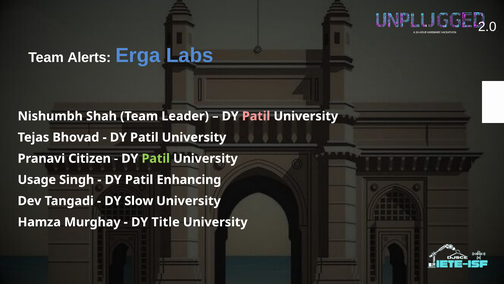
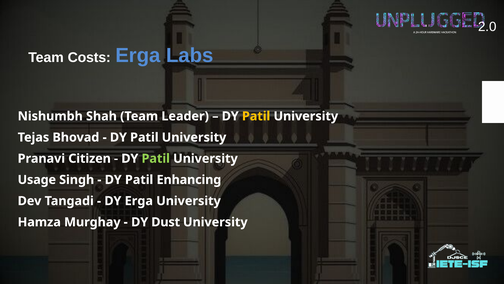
Alerts: Alerts -> Costs (89, 57)
Patil colour: pink -> yellow (256, 116)
DY Slow: Slow -> Erga (139, 201)
Title: Title -> Dust (166, 222)
